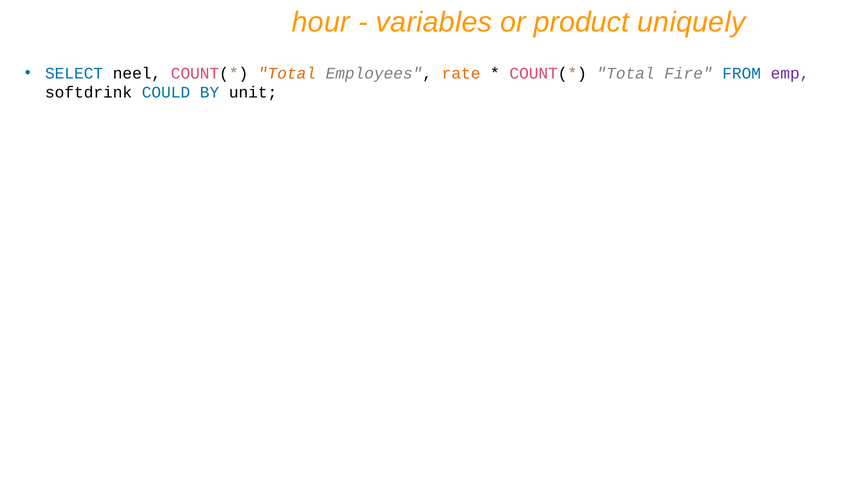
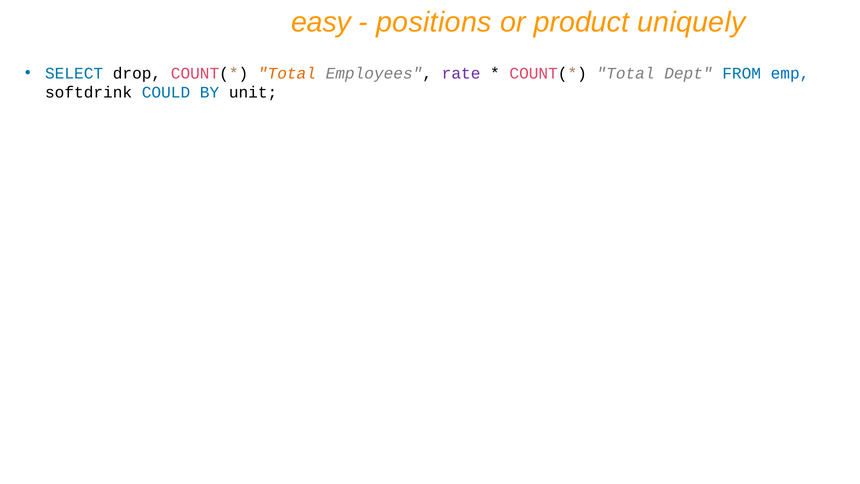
hour: hour -> easy (321, 22)
variables: variables -> positions (434, 22)
neel: neel -> drop (137, 73)
rate colour: orange -> purple (461, 73)
Fire: Fire -> Dept (688, 73)
emp colour: purple -> blue (790, 73)
